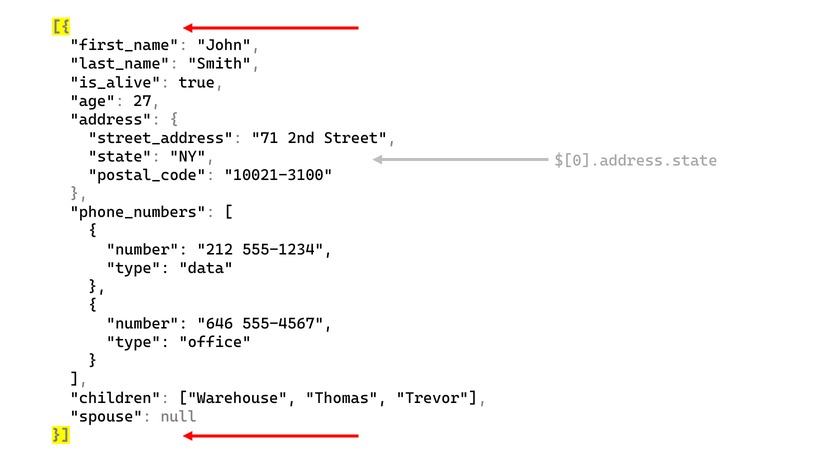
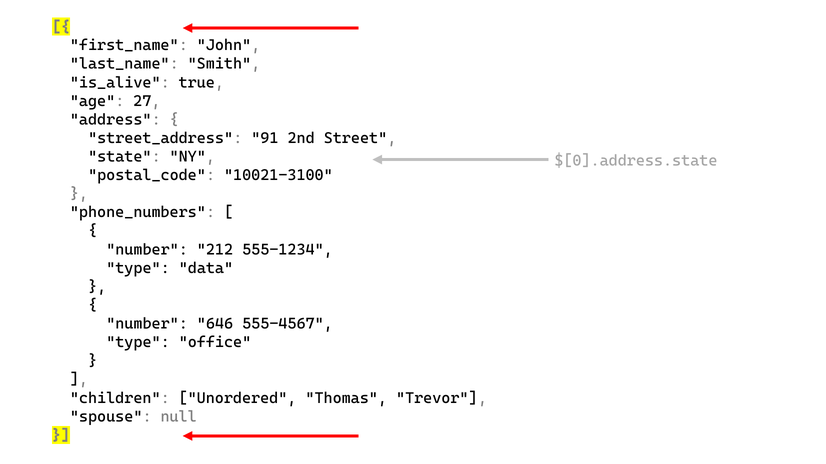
71: 71 -> 91 (265, 138)
Warehouse: Warehouse -> Unordered (237, 398)
